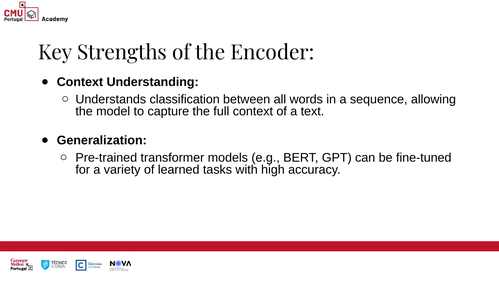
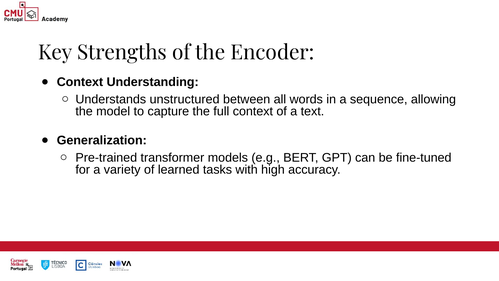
classification: classification -> unstructured (185, 99)
